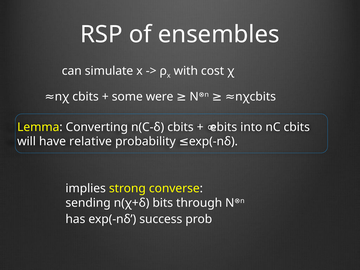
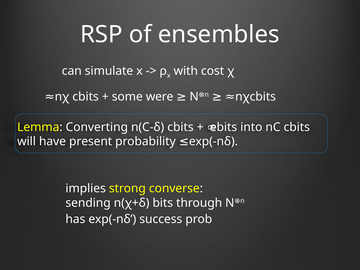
relative: relative -> present (91, 141)
